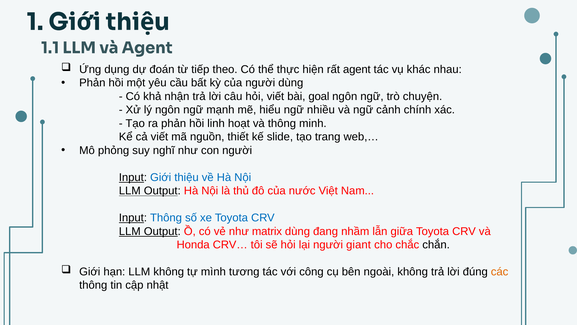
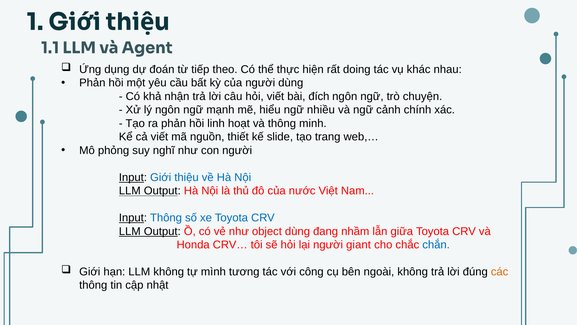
rất agent: agent -> doing (357, 69)
goal: goal -> đích (319, 96)
matrix: matrix -> object (267, 231)
chắn colour: black -> blue (436, 244)
